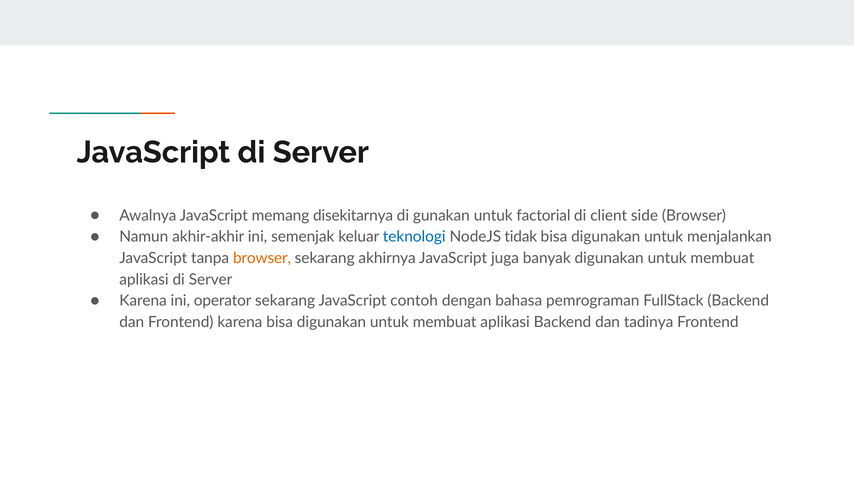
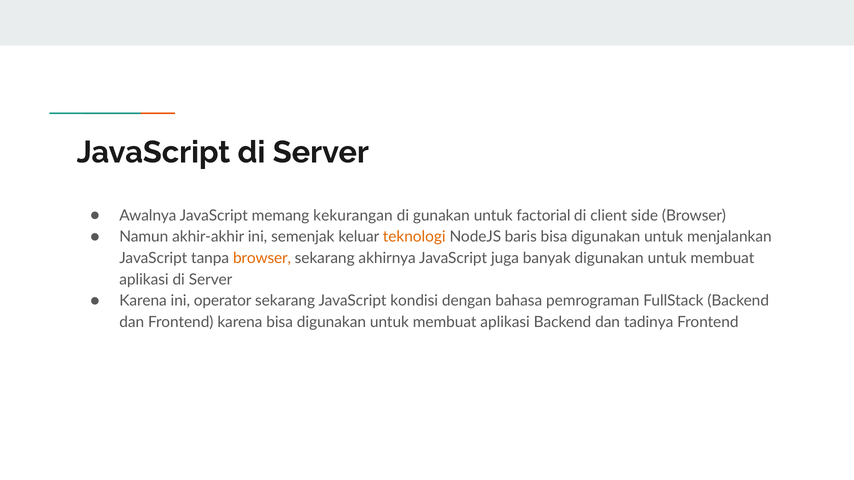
disekitarnya: disekitarnya -> kekurangan (353, 216)
teknologi colour: blue -> orange (414, 237)
tidak: tidak -> baris (521, 237)
contoh: contoh -> kondisi (414, 301)
